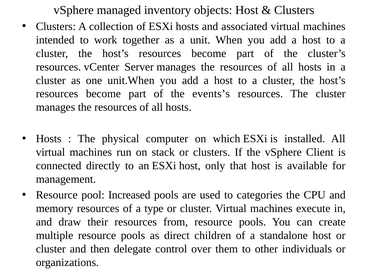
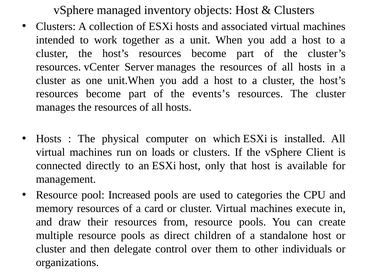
stack: stack -> loads (163, 152)
type: type -> card (154, 208)
